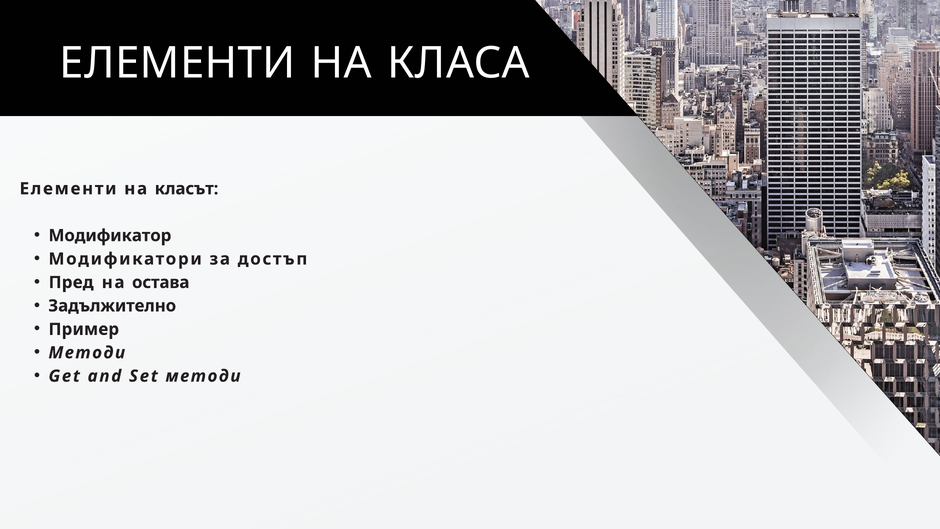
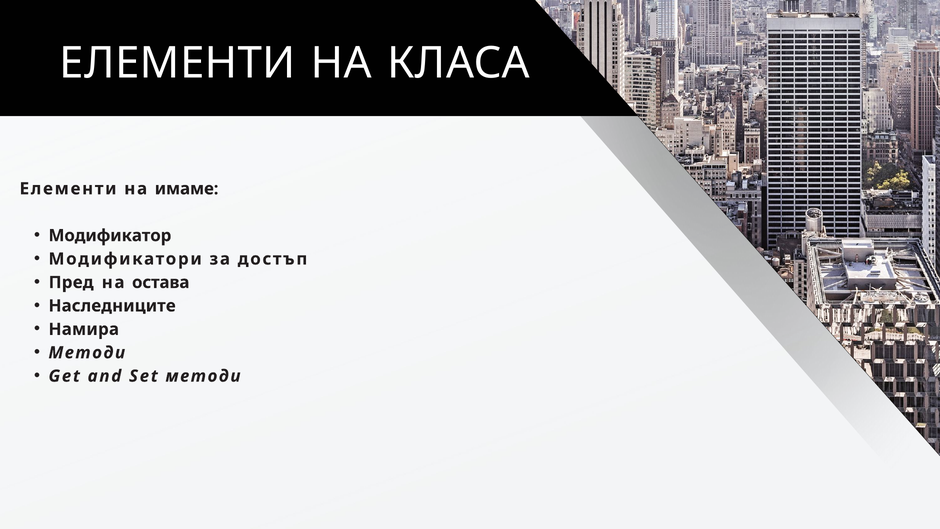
класът: класът -> имаме (187, 189)
Задължително: Задължително -> Наследниците (112, 306)
Пример: Пример -> Намира (84, 329)
